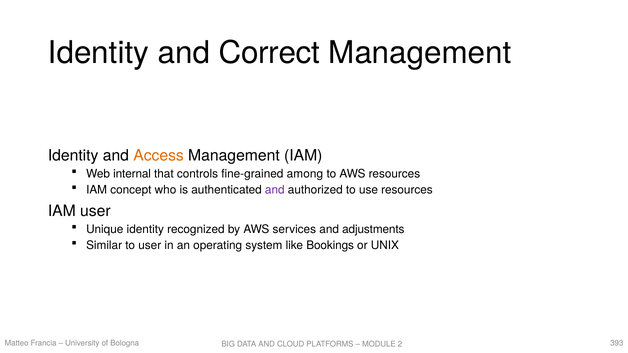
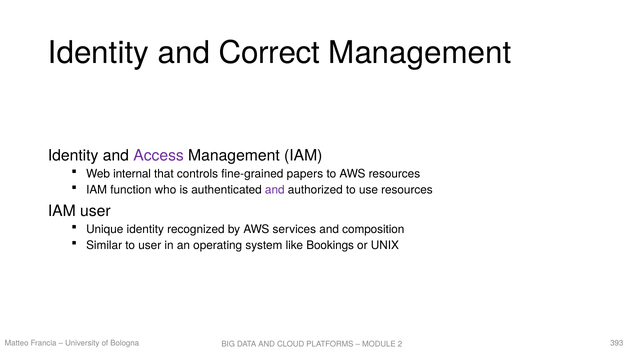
Access colour: orange -> purple (159, 156)
among: among -> papers (305, 174)
concept: concept -> function (131, 190)
adjustments: adjustments -> composition (373, 229)
